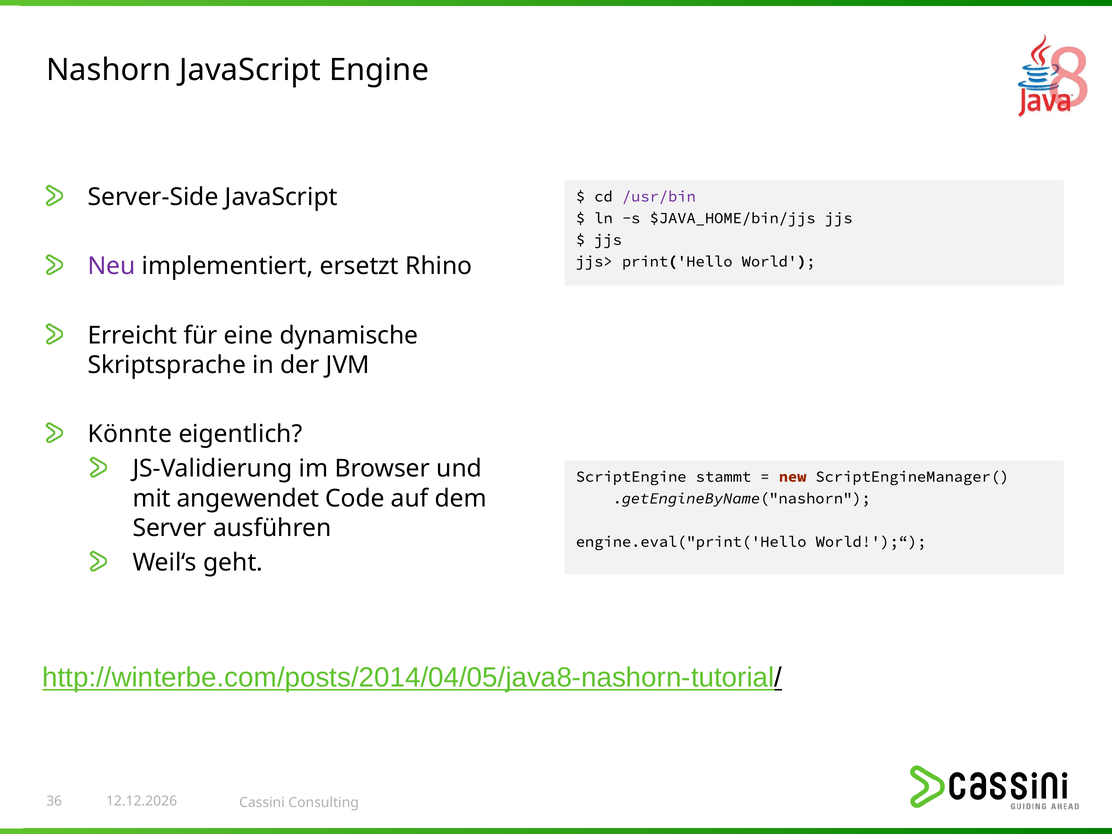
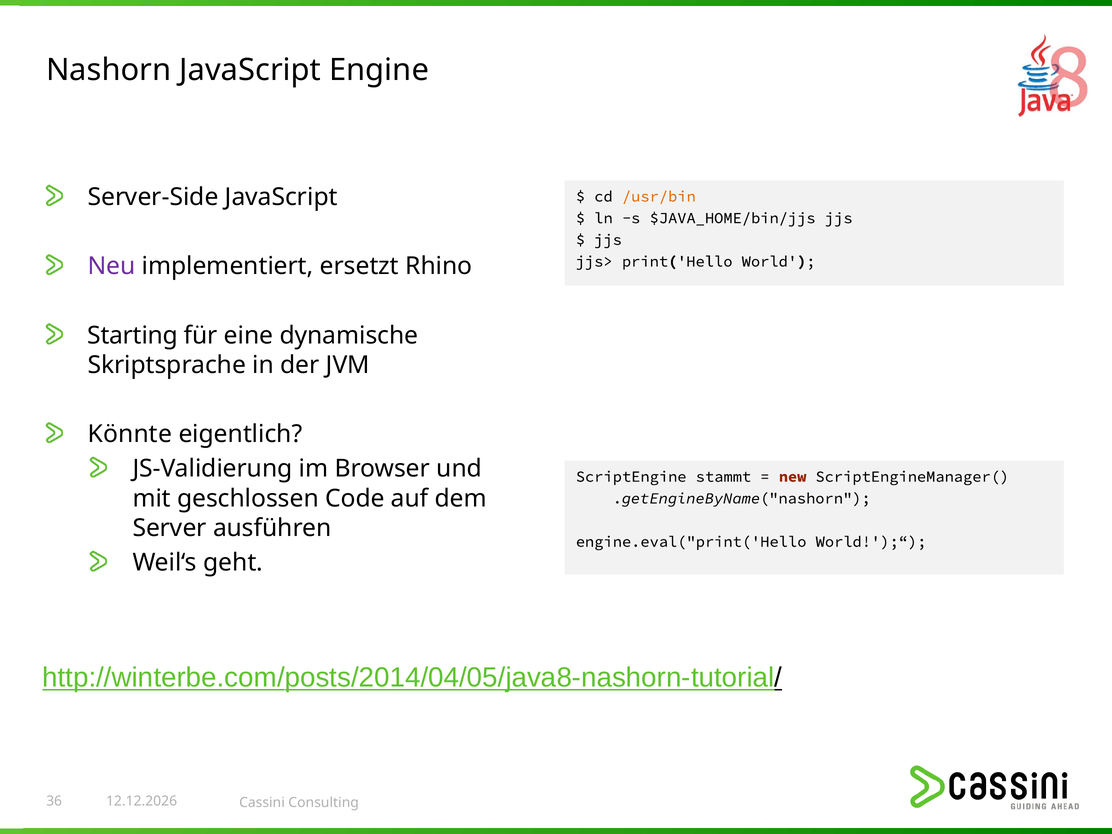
/usr/bin colour: purple -> orange (659, 196)
Erreicht: Erreicht -> Starting (133, 335)
angewendet: angewendet -> geschlossen (248, 498)
